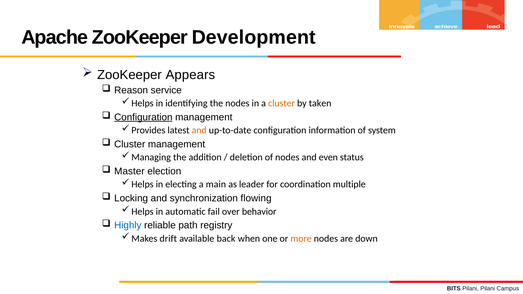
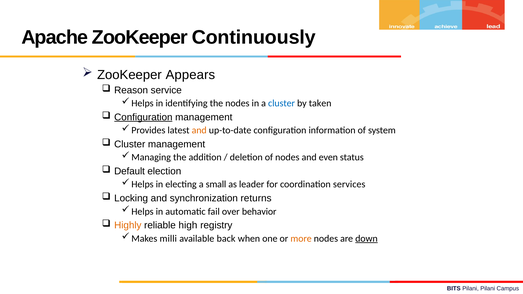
Development: Development -> Continuously (254, 37)
cluster colour: orange -> blue (282, 103)
Master: Master -> Default (130, 171)
main: main -> small (216, 185)
multiple: multiple -> services (349, 185)
flowing: flowing -> returns (256, 198)
Highly colour: blue -> orange (128, 225)
path: path -> high (188, 225)
drift: drift -> milli (168, 239)
down underline: none -> present (366, 239)
